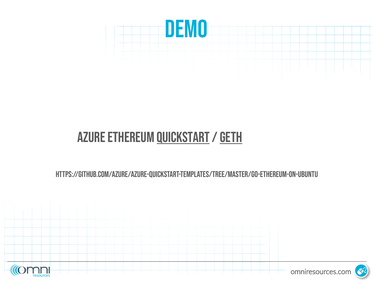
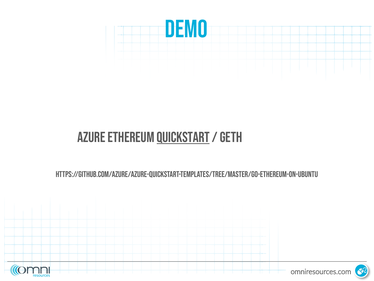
Geth underline: present -> none (231, 137)
